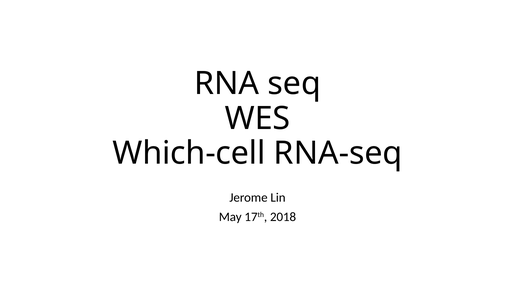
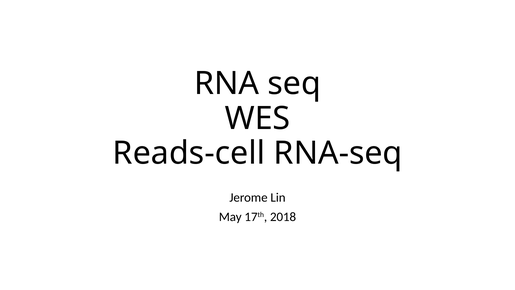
Which-cell: Which-cell -> Reads-cell (189, 153)
